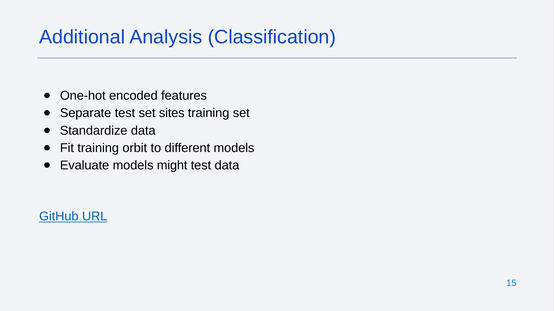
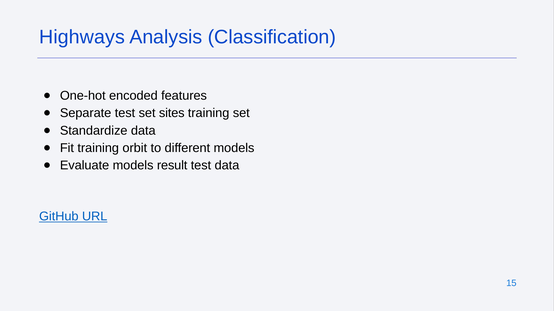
Additional: Additional -> Highways (82, 37)
might: might -> result (172, 166)
